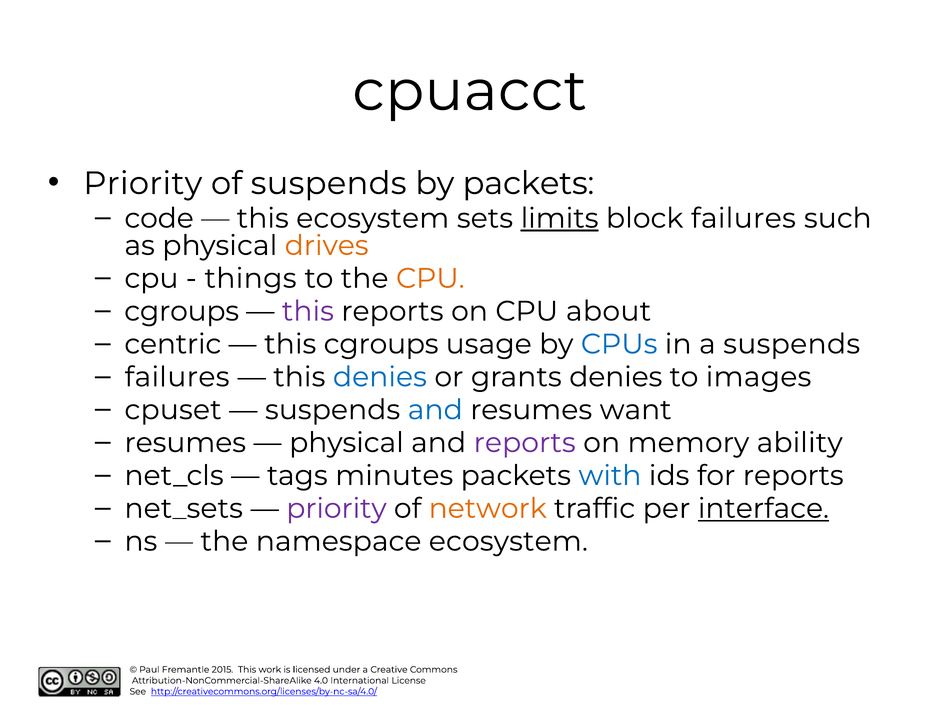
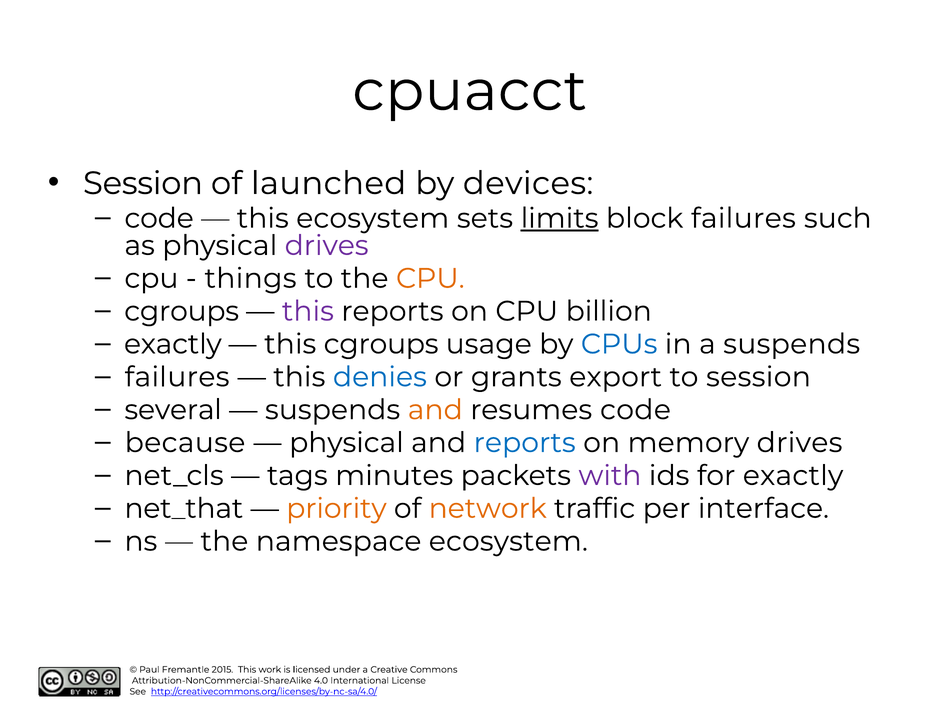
Priority: Priority -> Session (143, 183)
of suspends: suspends -> launched (329, 183)
by packets: packets -> devices (528, 183)
drives colour: orange -> purple (327, 246)
about: about -> billion (609, 311)
centric: centric -> exactly (173, 344)
grants denies: denies -> export (616, 377)
to images: images -> session (758, 377)
cpuset: cpuset -> several (173, 410)
and colour: blue -> orange (435, 410)
resumes want: want -> code (635, 410)
resumes: resumes -> because (185, 443)
reports colour: purple -> blue (525, 443)
memory ability: ability -> drives (800, 443)
with colour: blue -> purple (610, 476)
for reports: reports -> exactly (793, 476)
net_sets: net_sets -> net_that (184, 508)
priority colour: purple -> orange (336, 508)
interface underline: present -> none (763, 508)
